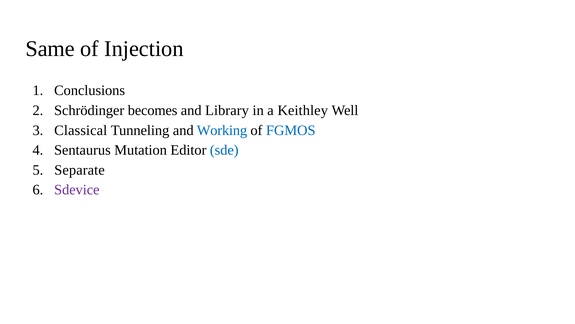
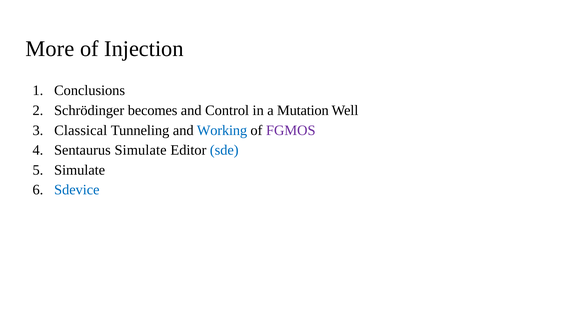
Same: Same -> More (50, 49)
Library: Library -> Control (227, 110)
Keithley: Keithley -> Mutation (303, 110)
FGMOS colour: blue -> purple (291, 130)
Sentaurus Mutation: Mutation -> Simulate (141, 150)
Separate: Separate -> Simulate (80, 170)
Sdevice colour: purple -> blue (77, 190)
